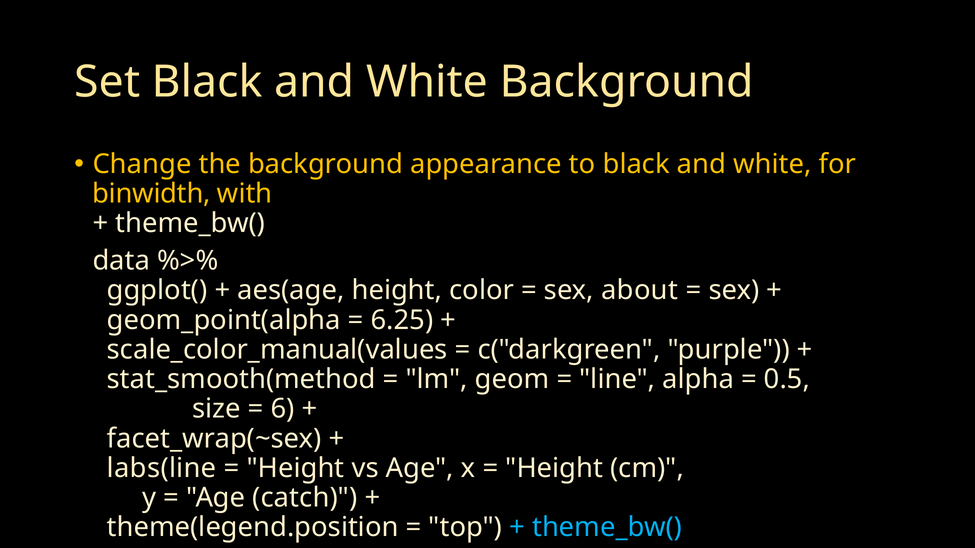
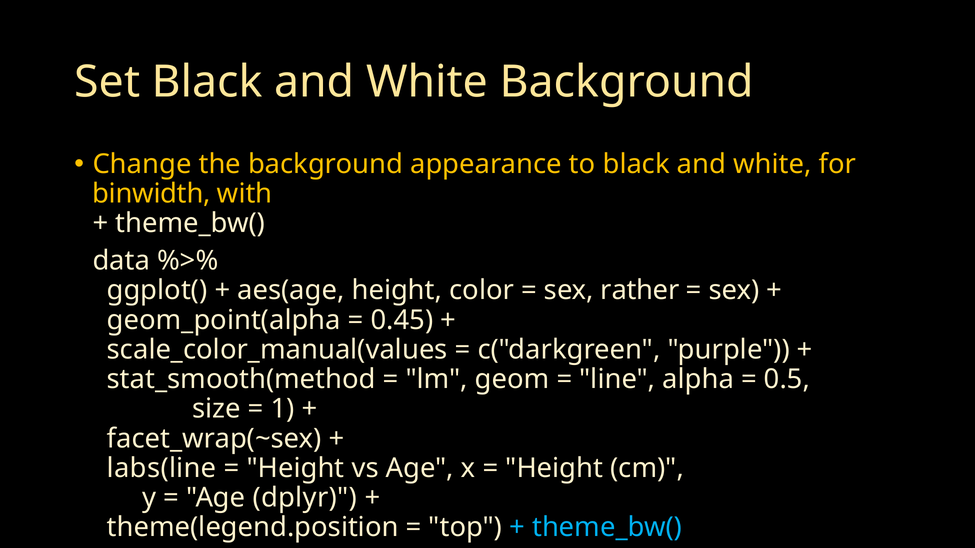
about: about -> rather (640, 291)
6.25: 6.25 -> 0.45 (402, 320)
6: 6 -> 1 (283, 409)
catch: catch -> dplyr (305, 498)
